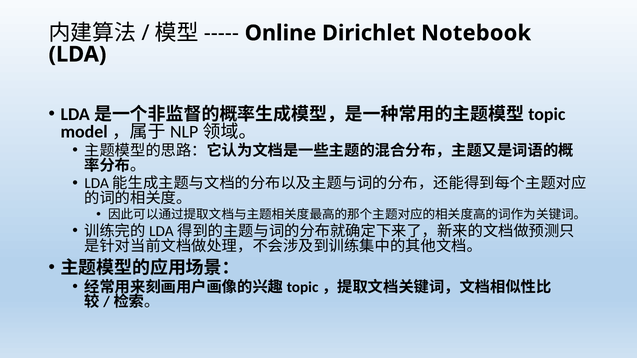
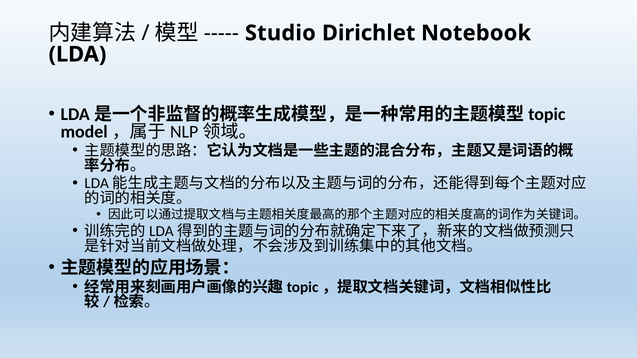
Online: Online -> Studio (280, 33)
